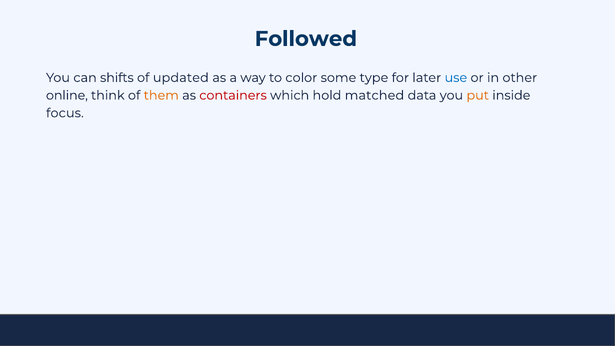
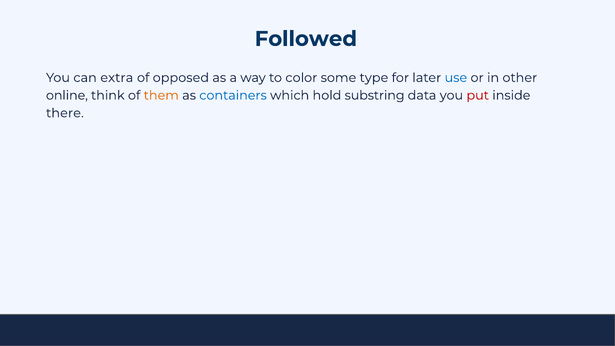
shifts: shifts -> extra (117, 78)
updated: updated -> opposed (181, 78)
containers colour: red -> blue (233, 95)
matched: matched -> substring (375, 95)
put colour: orange -> red (478, 95)
focus: focus -> there (65, 113)
